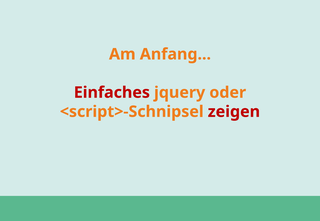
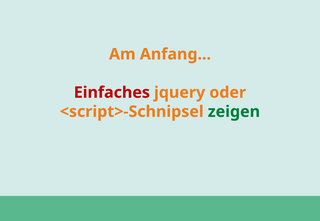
zeigen colour: red -> green (234, 112)
